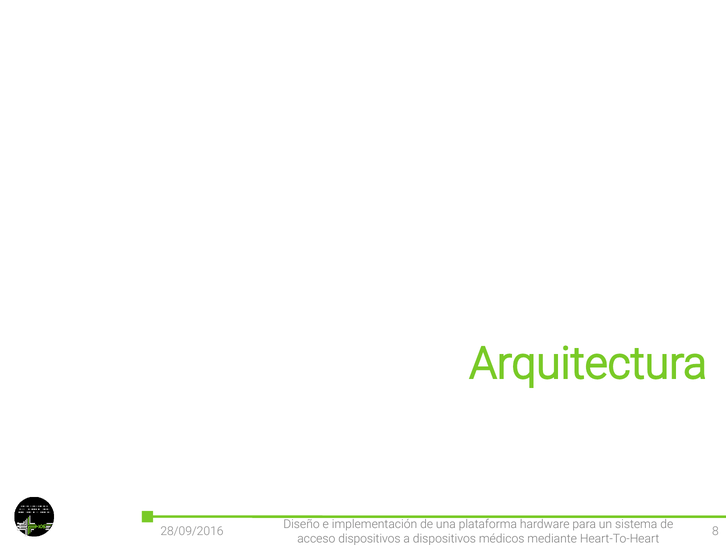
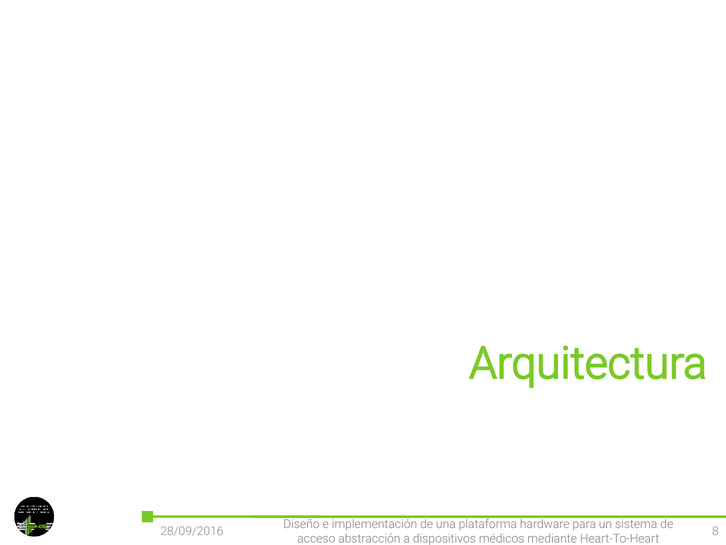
acceso dispositivos: dispositivos -> abstracción (369, 538)
